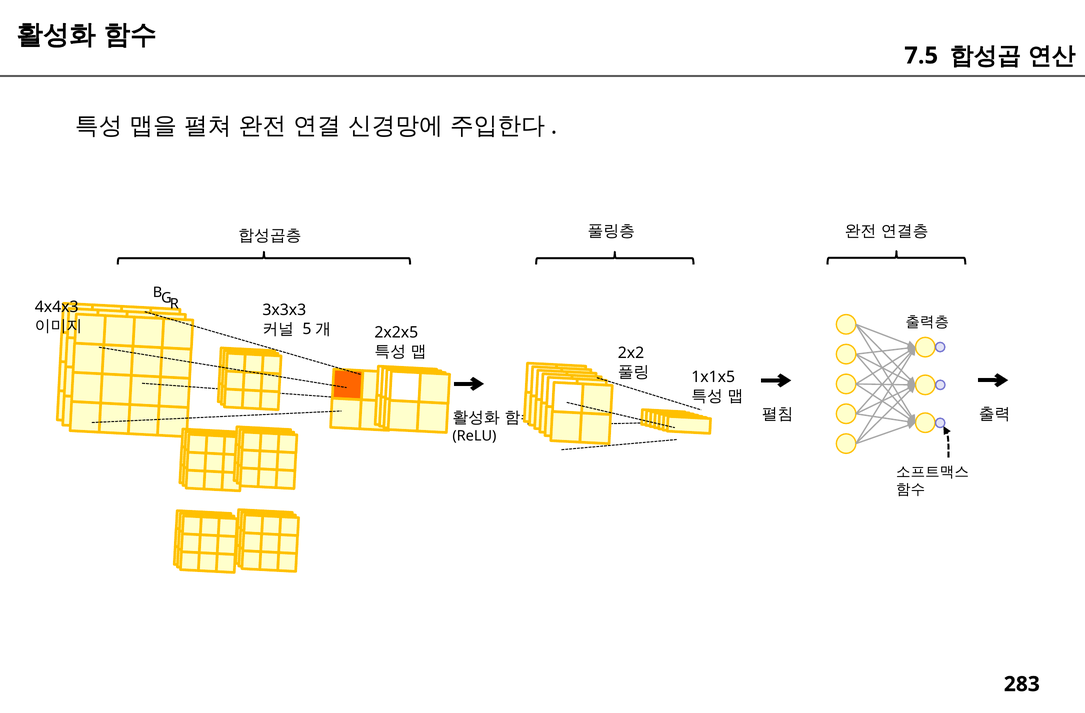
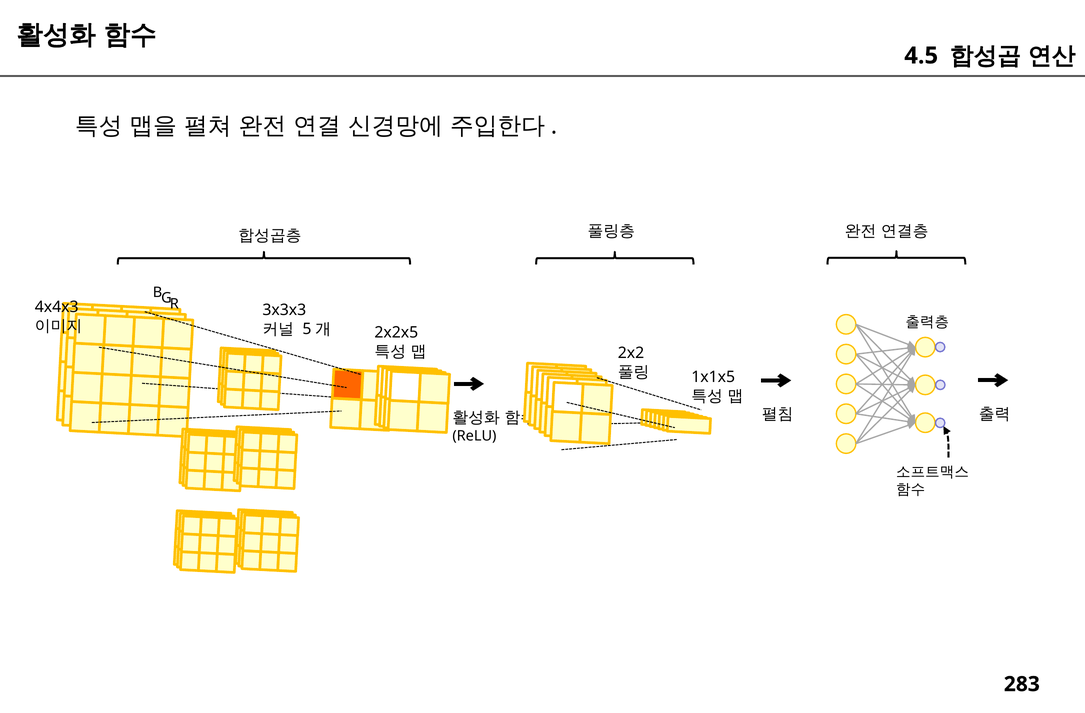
7.5: 7.5 -> 4.5 (921, 56)
